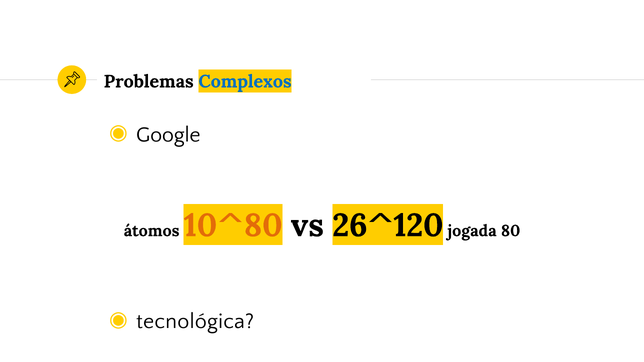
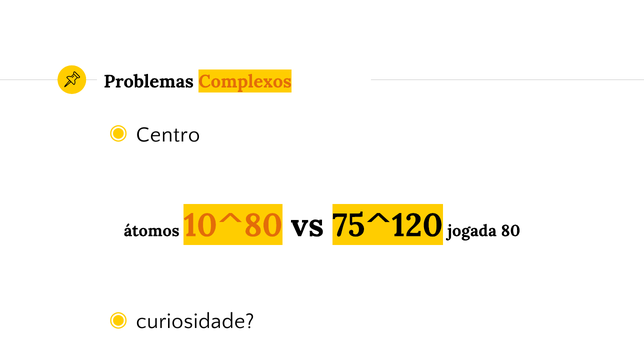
Complexos colour: blue -> orange (245, 82)
Google: Google -> Centro (168, 135)
26^120: 26^120 -> 75^120 (388, 226)
tecnológica: tecnológica -> curiosidade (195, 321)
